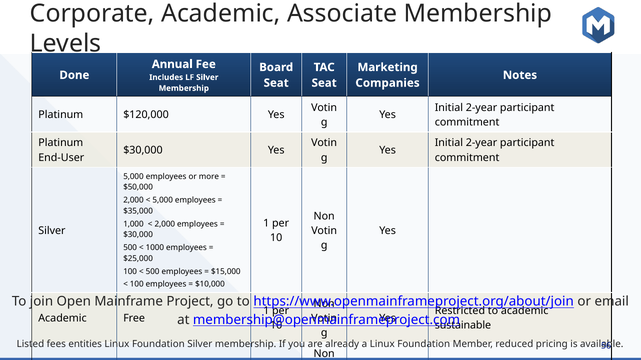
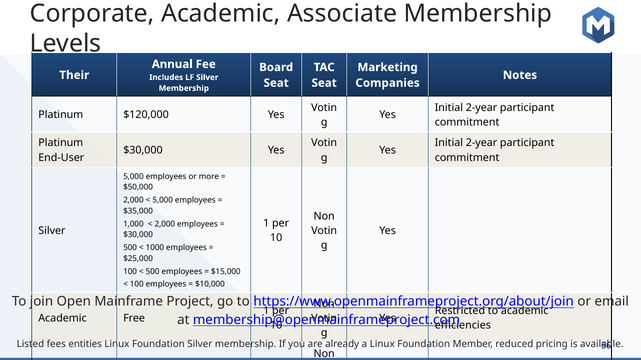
Done: Done -> Their (74, 75)
sustainable: sustainable -> efficiencies (463, 326)
